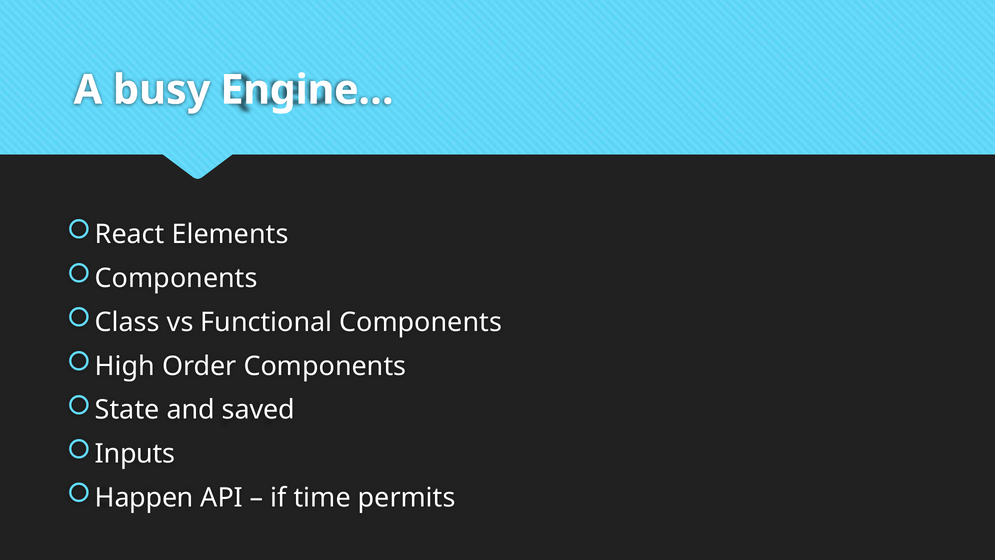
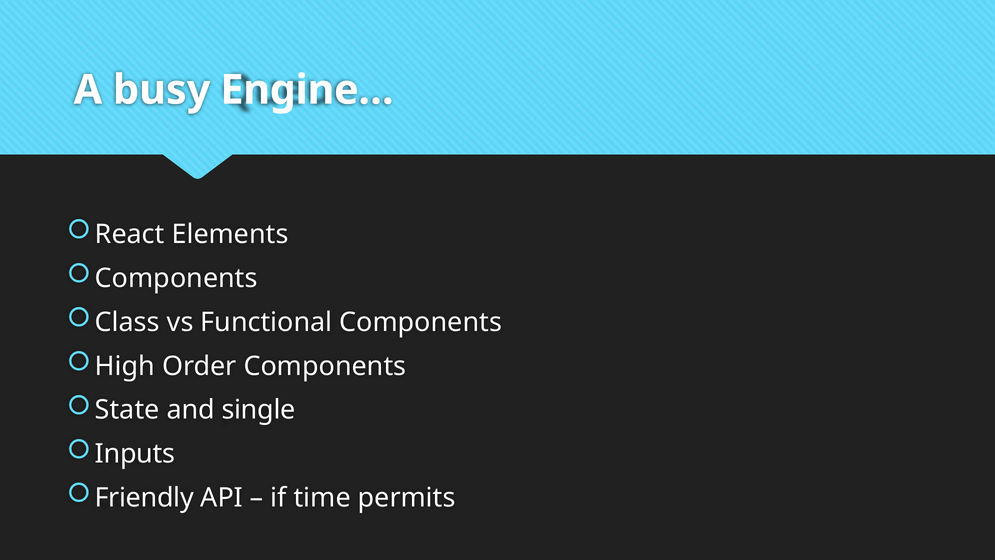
saved: saved -> single (259, 410)
Happen: Happen -> Friendly (144, 498)
